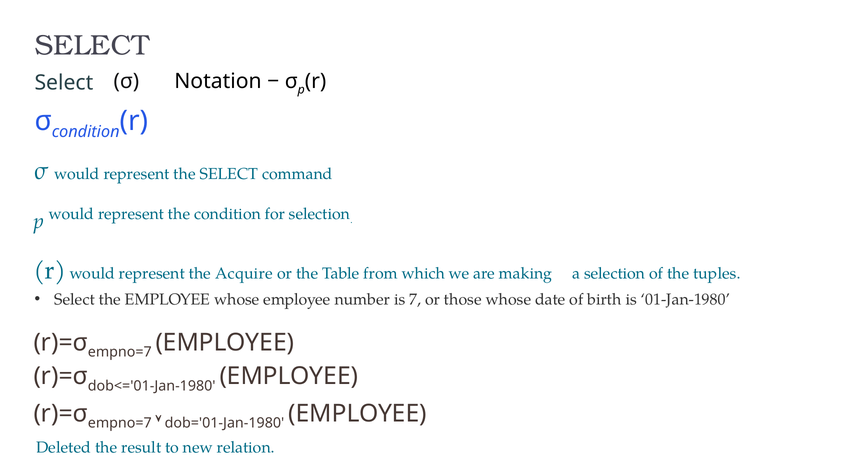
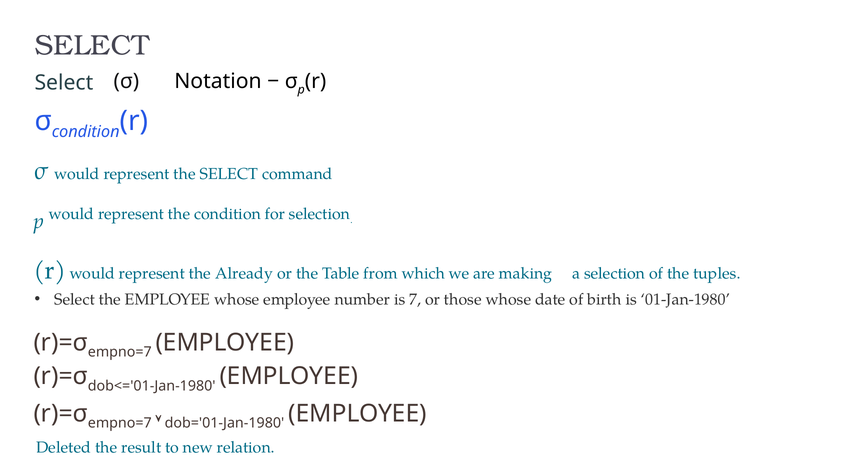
Acquire: Acquire -> Already (244, 274)
